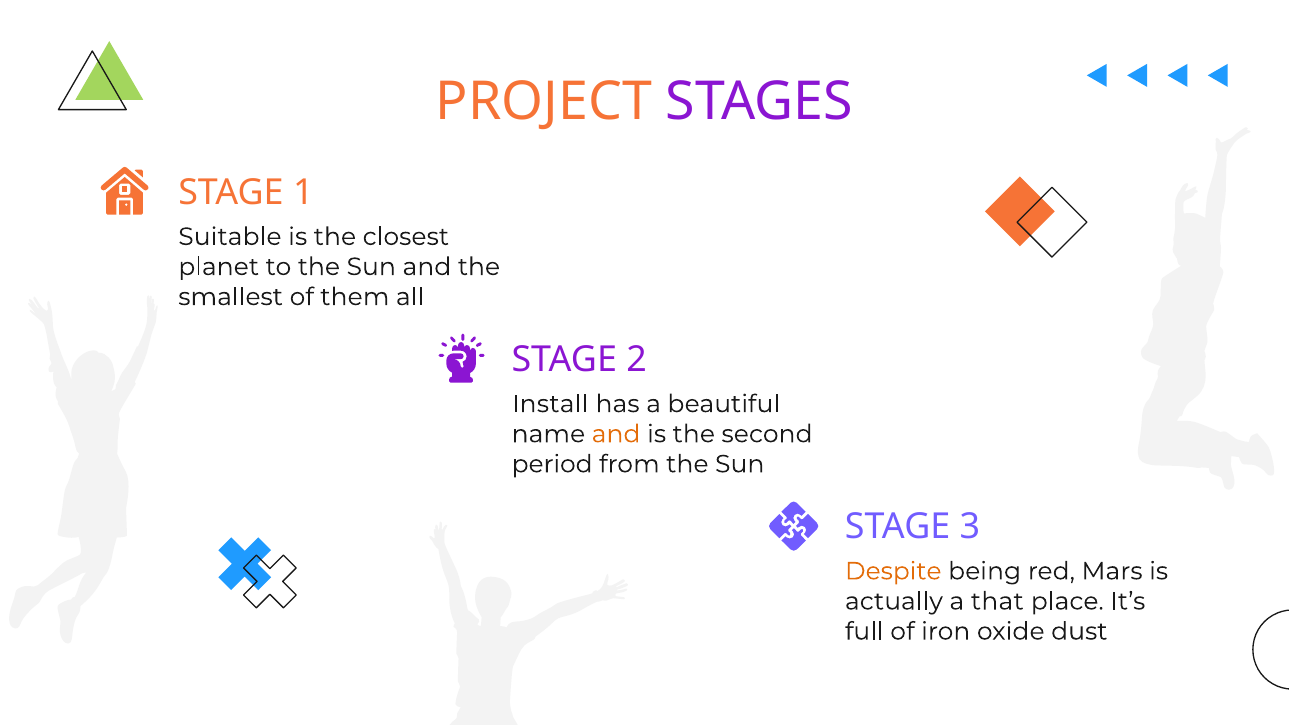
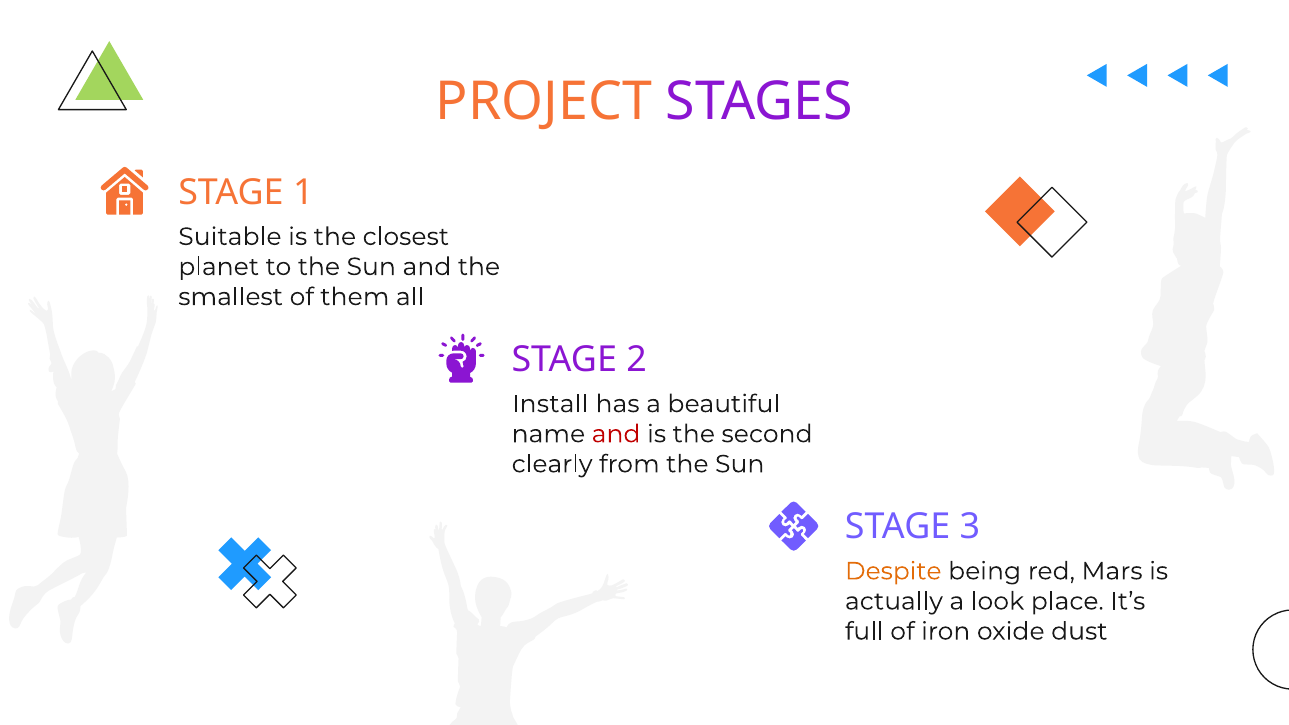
and colour: orange -> red (616, 434)
period: period -> clearly (552, 464)
that: that -> look (997, 601)
